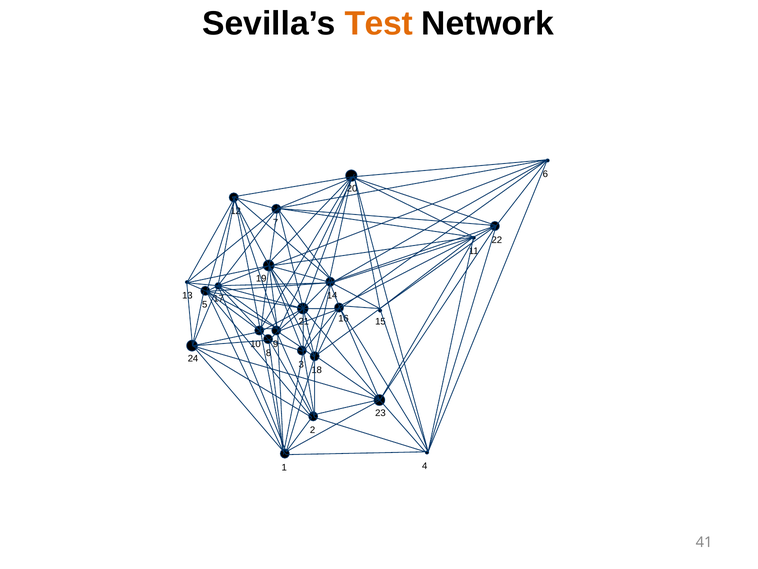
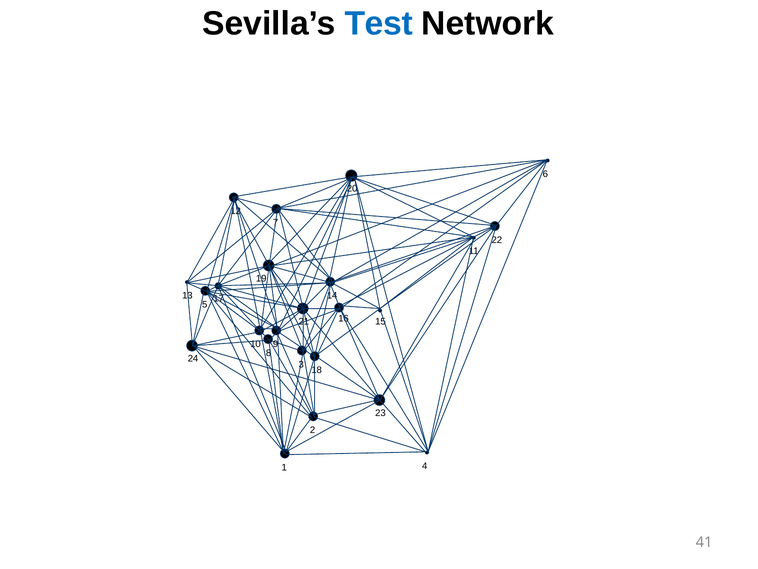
Test colour: orange -> blue (379, 24)
